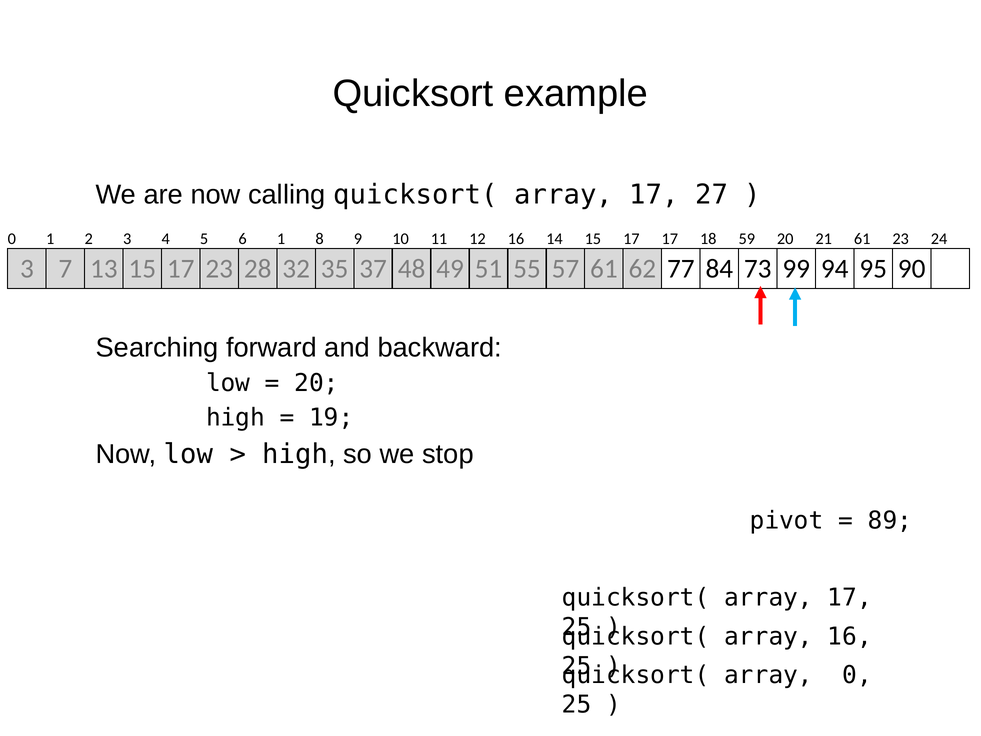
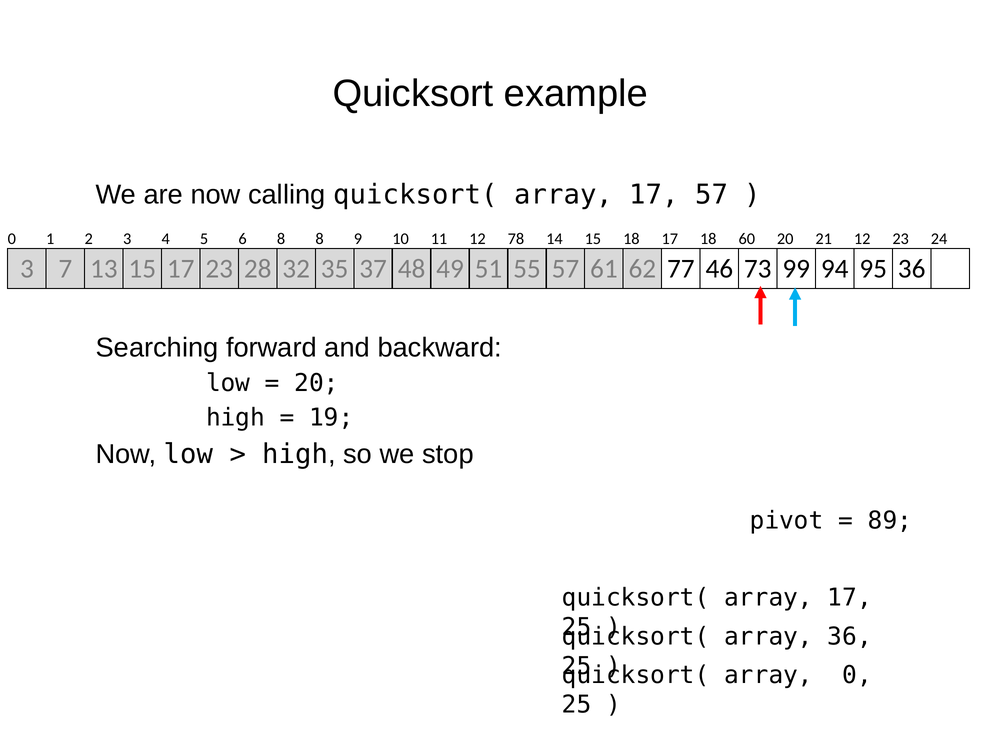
17 27: 27 -> 57 (711, 195)
6 1: 1 -> 8 (281, 239)
12 16: 16 -> 78 (516, 239)
14 15 17: 17 -> 18 (631, 239)
59: 59 -> 60 (747, 239)
21 61: 61 -> 12 (862, 239)
84: 84 -> 46 (719, 269)
95 90: 90 -> 36 (912, 269)
array 16: 16 -> 36 (850, 636)
